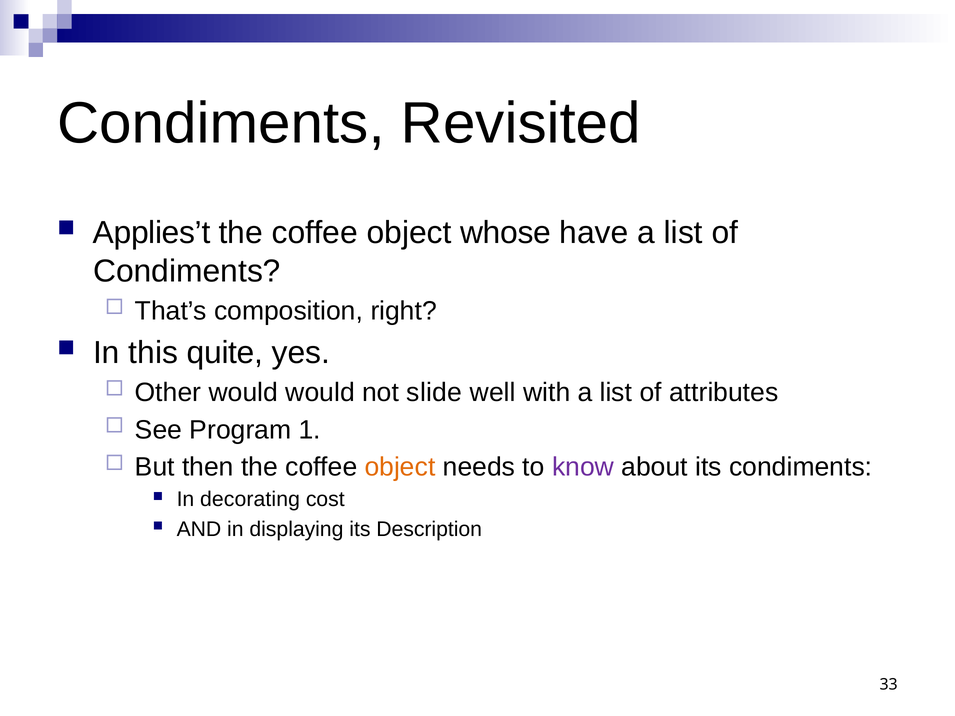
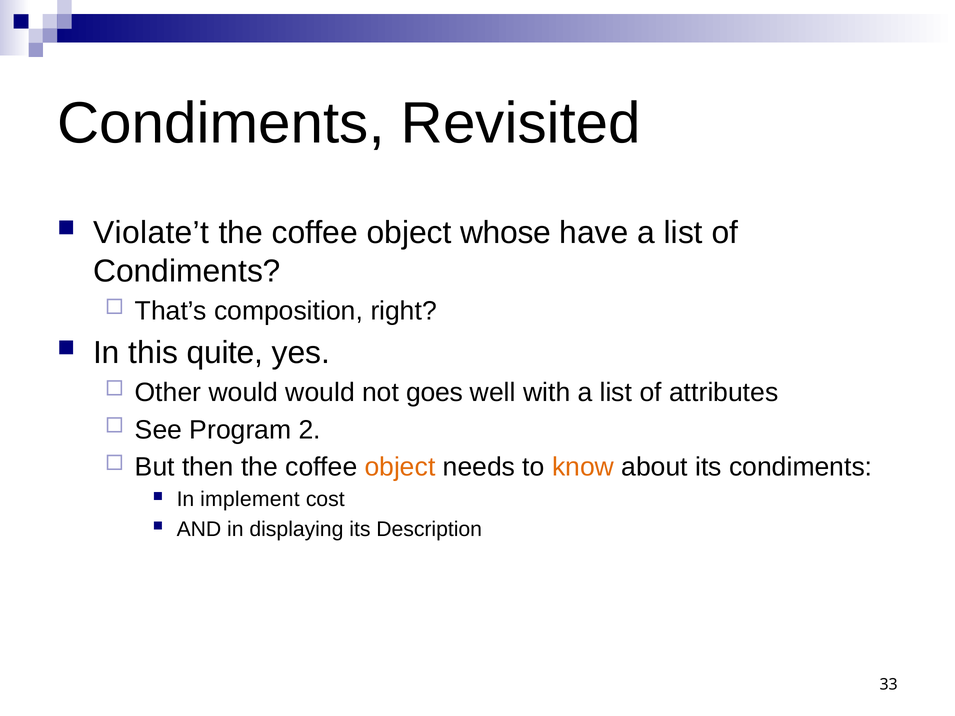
Applies’t: Applies’t -> Violate’t (151, 233)
slide: slide -> goes (435, 393)
1: 1 -> 2 (310, 430)
know colour: purple -> orange (583, 467)
decorating: decorating -> implement (250, 500)
